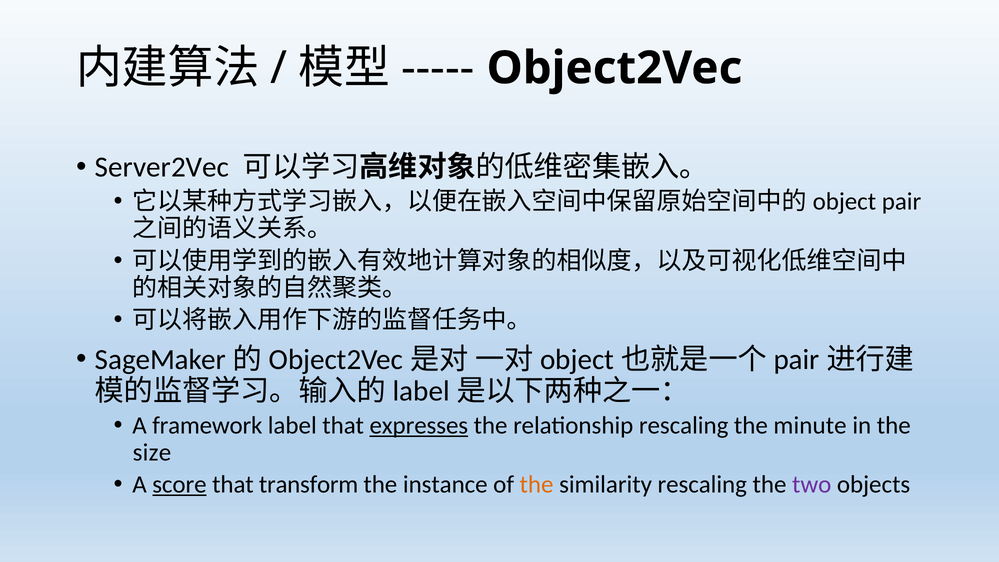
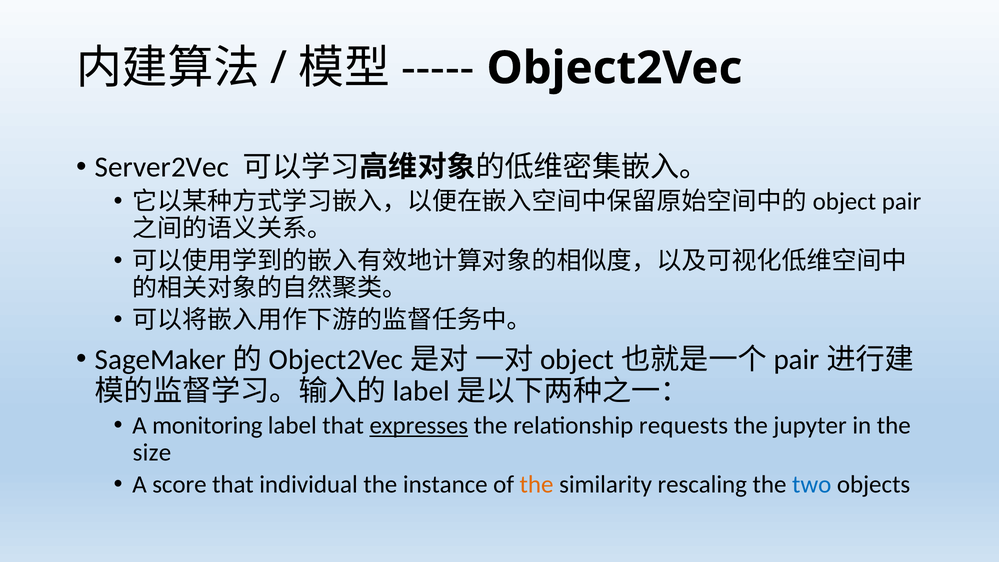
framework: framework -> monitoring (207, 425)
relationship rescaling: rescaling -> requests (684, 425)
minute: minute -> jupyter (810, 425)
score underline: present -> none (179, 484)
transform: transform -> individual (309, 484)
two colour: purple -> blue (812, 484)
